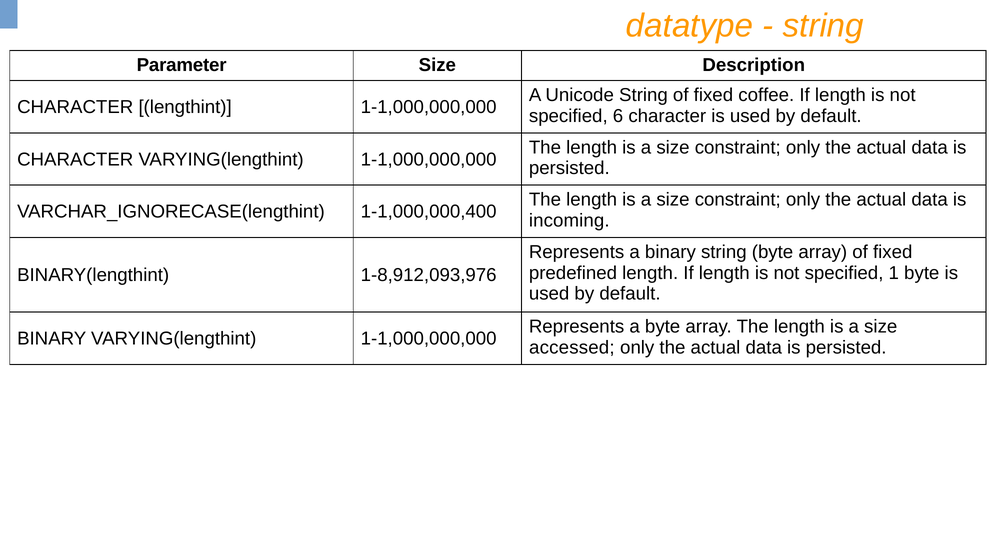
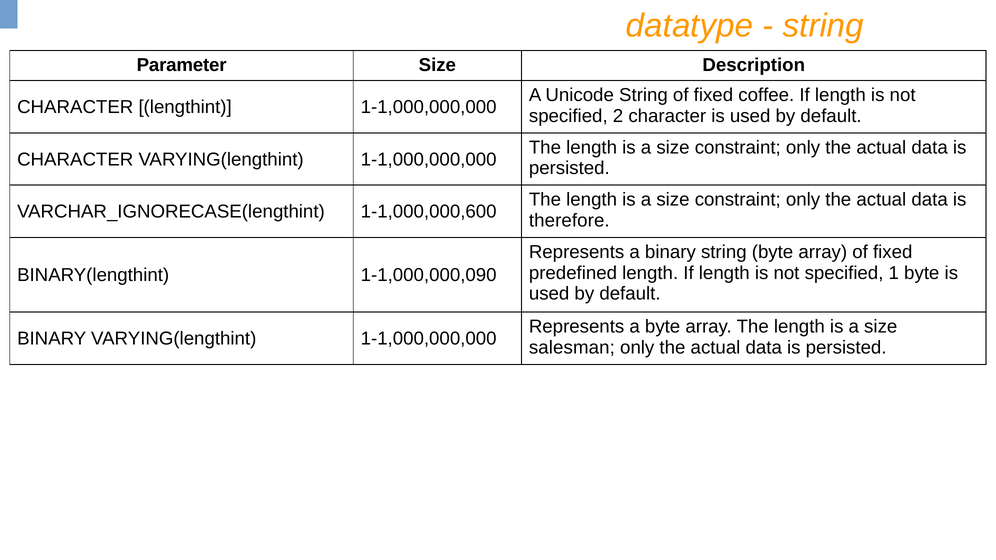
6: 6 -> 2 (618, 116)
1-1,000,000,400: 1-1,000,000,400 -> 1-1,000,000,600 (429, 212)
incoming: incoming -> therefore (569, 221)
1-8,912,093,976: 1-8,912,093,976 -> 1-1,000,000,090 (429, 275)
accessed: accessed -> salesman (572, 348)
